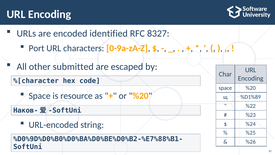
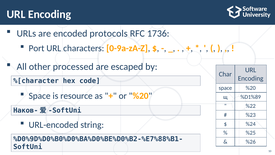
identified: identified -> protocols (109, 34)
8327: 8327 -> 1736 (158, 34)
submitted: submitted -> processed (73, 67)
